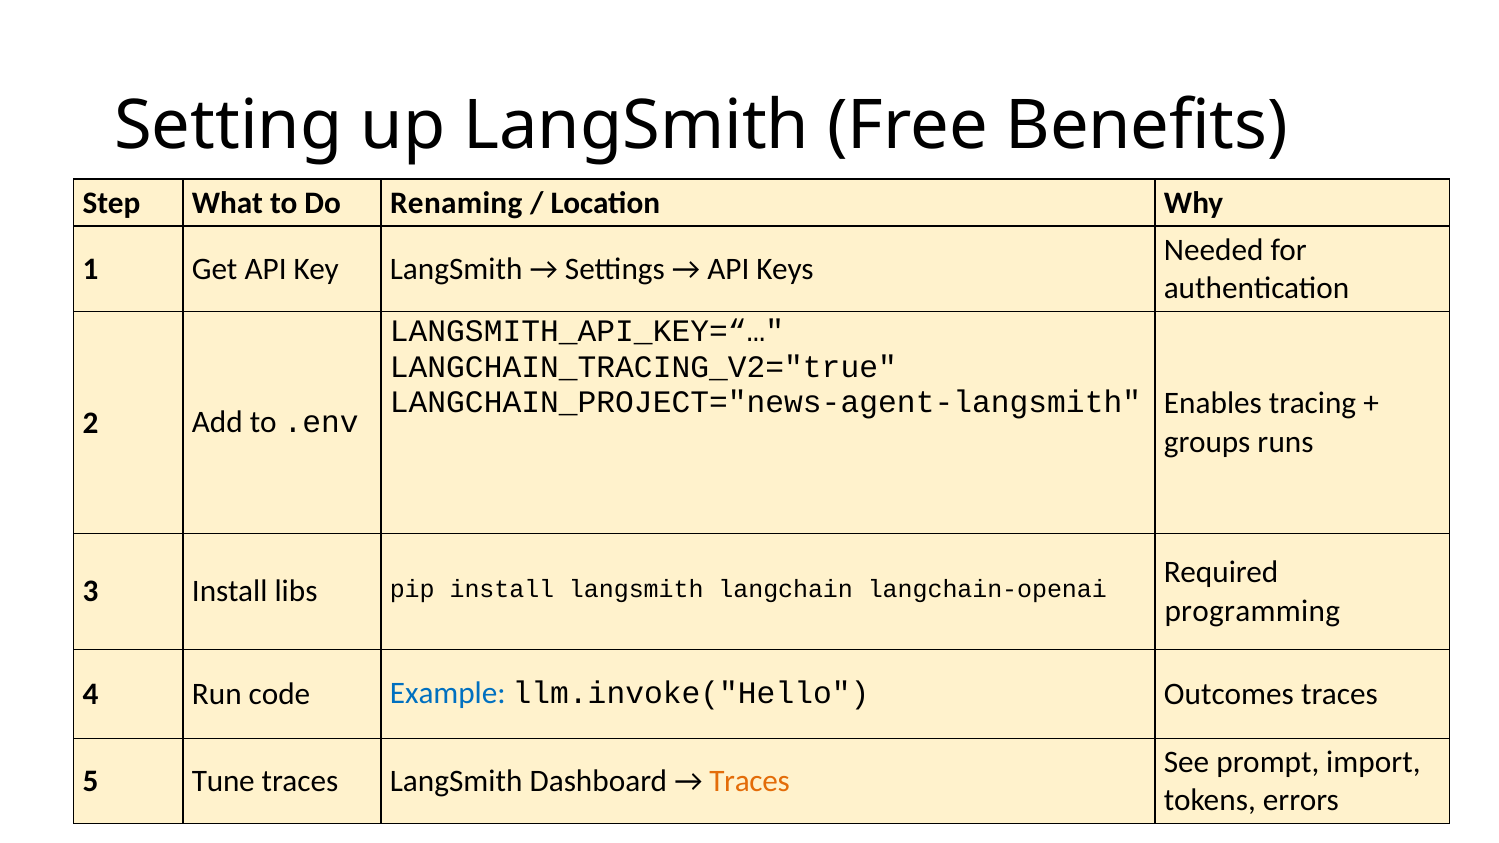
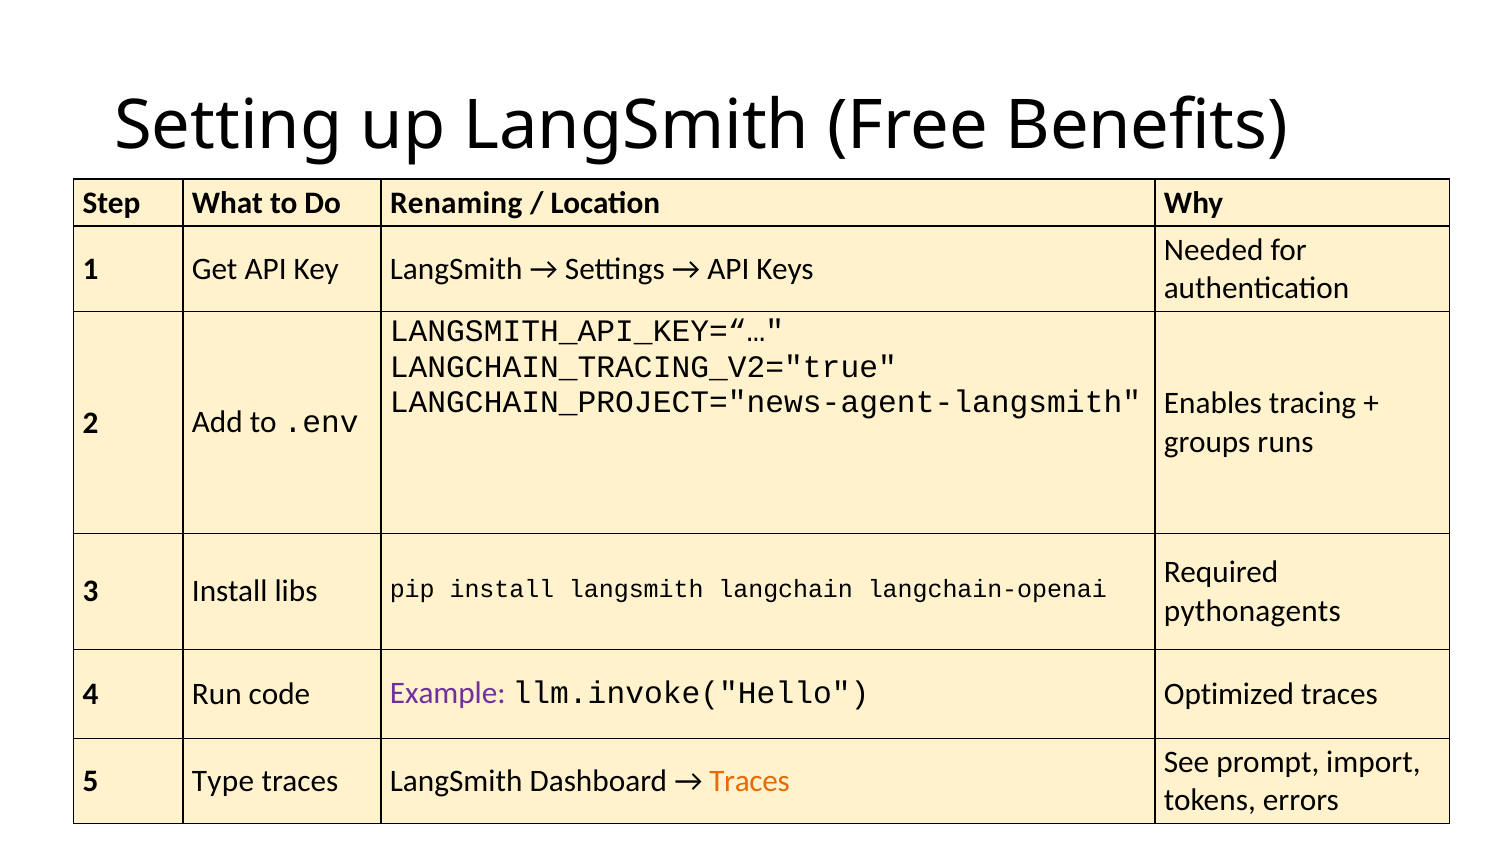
programming: programming -> pythonagents (1252, 611)
Example colour: blue -> purple (448, 694)
Outcomes: Outcomes -> Optimized (1229, 694)
Tune: Tune -> Type (223, 782)
